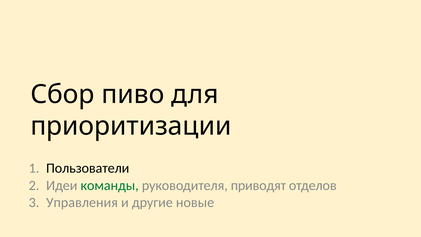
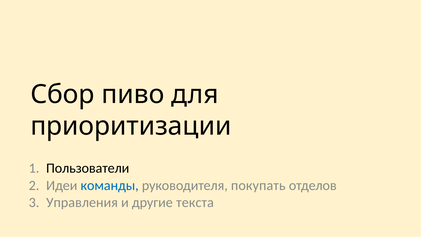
команды colour: green -> blue (110, 185)
приводят: приводят -> покупать (258, 185)
новые: новые -> текста (195, 202)
